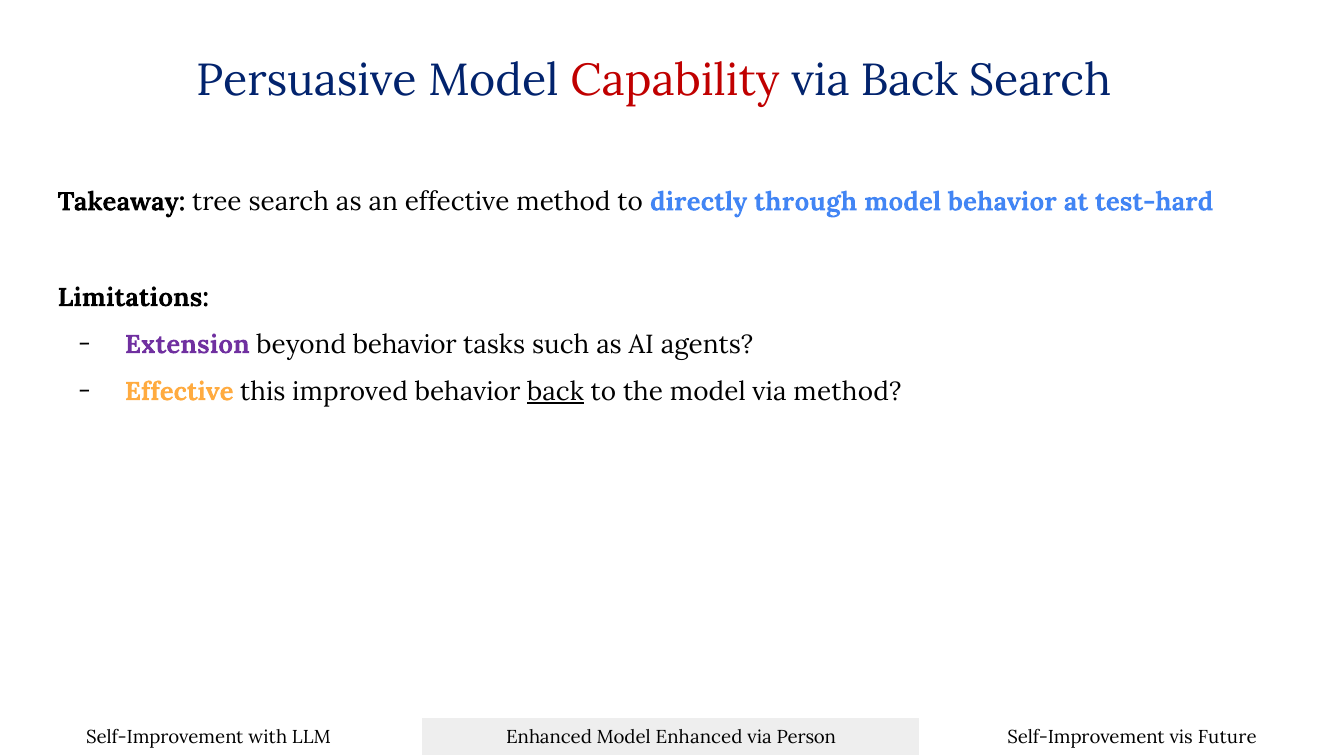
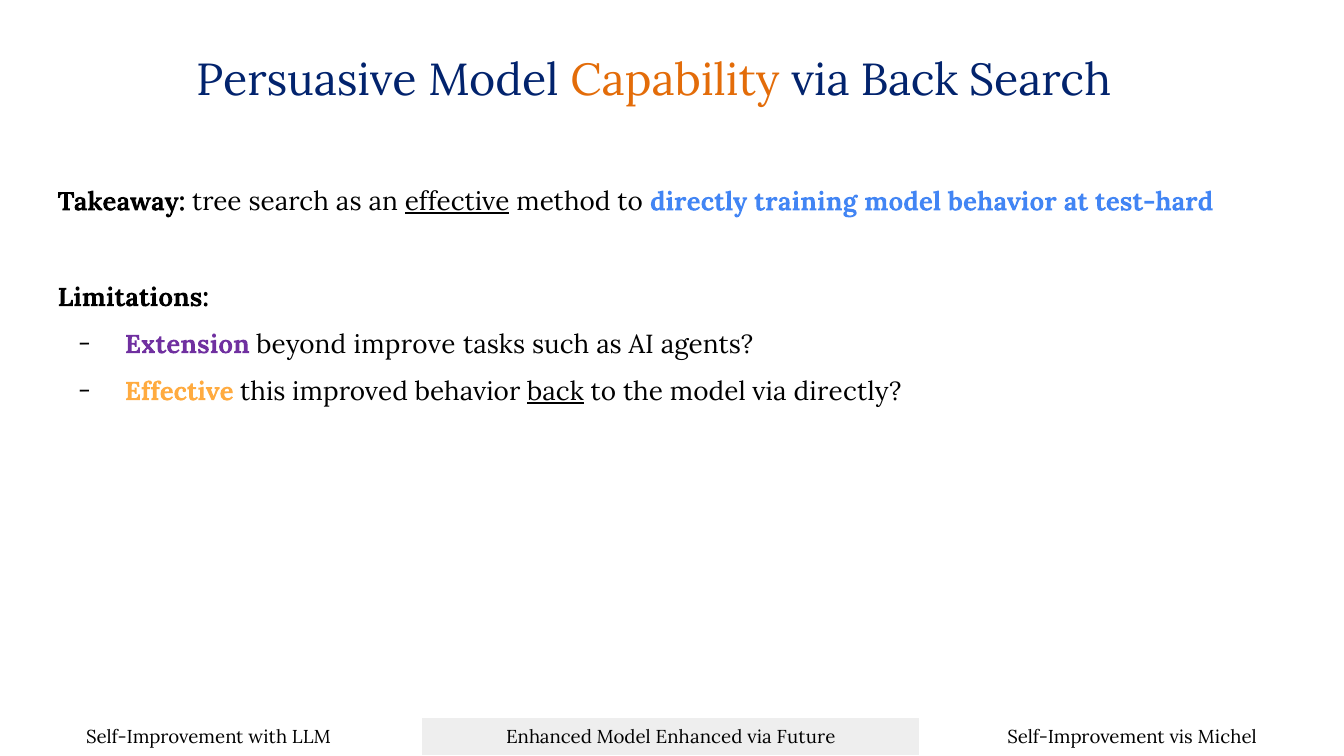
Capability colour: red -> orange (675, 80)
effective underline: none -> present (457, 202)
through: through -> training (806, 202)
beyond behavior: behavior -> improve (405, 345)
via method: method -> directly (848, 392)
Person: Person -> Future (806, 738)
Future: Future -> Michel (1227, 738)
